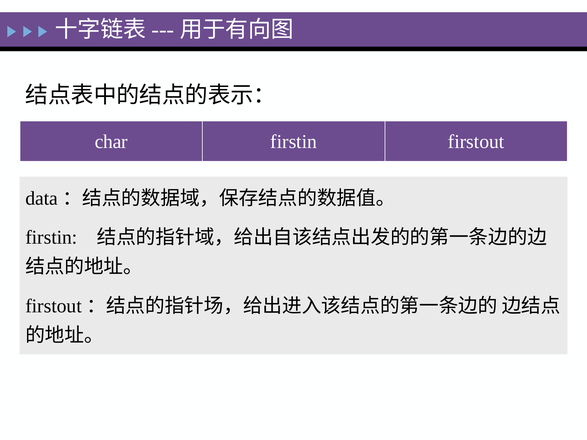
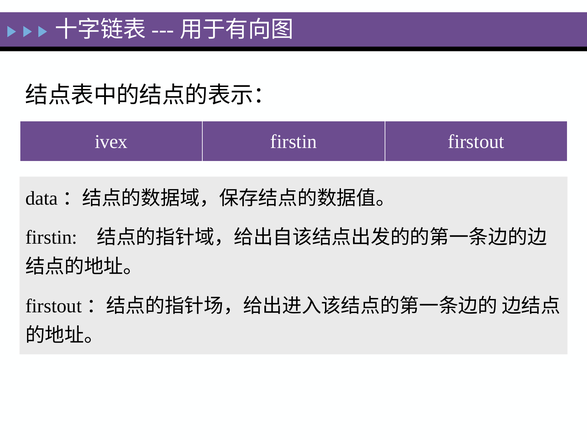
char: char -> ivex (111, 142)
